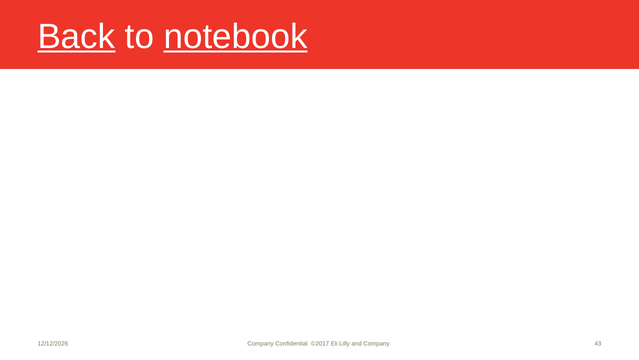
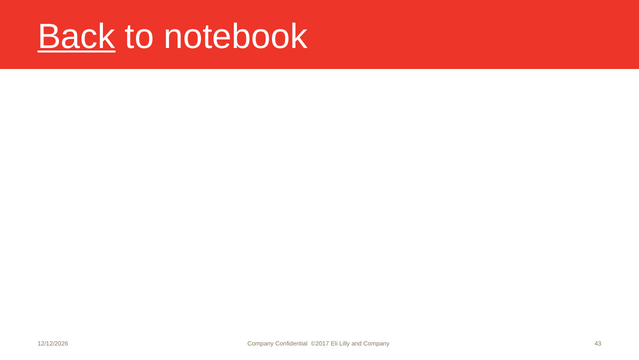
notebook underline: present -> none (236, 36)
